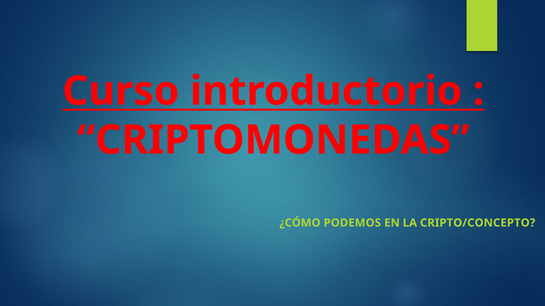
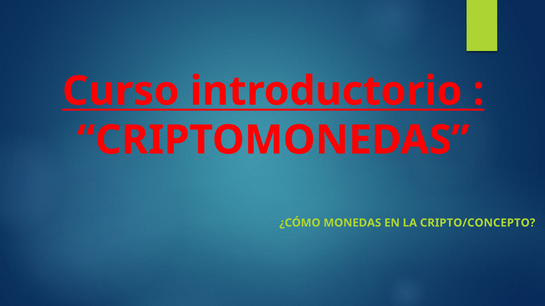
PODEMOS: PODEMOS -> MONEDAS (352, 223)
